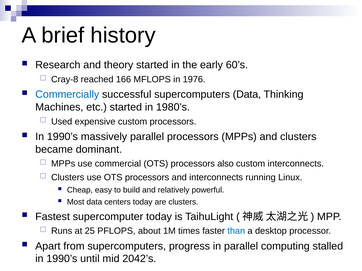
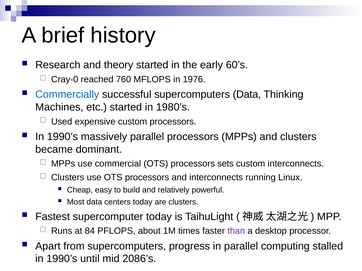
Cray-8: Cray-8 -> Cray-0 (65, 80)
166: 166 -> 760 (124, 80)
also: also -> sets (225, 164)
25: 25 -> 84 (90, 231)
than colour: blue -> purple (236, 231)
2042’s: 2042’s -> 2086’s (139, 259)
